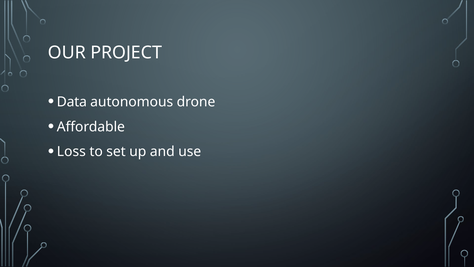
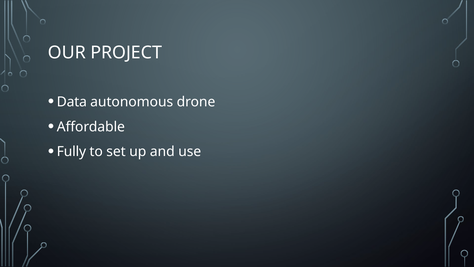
Loss: Loss -> Fully (71, 152)
